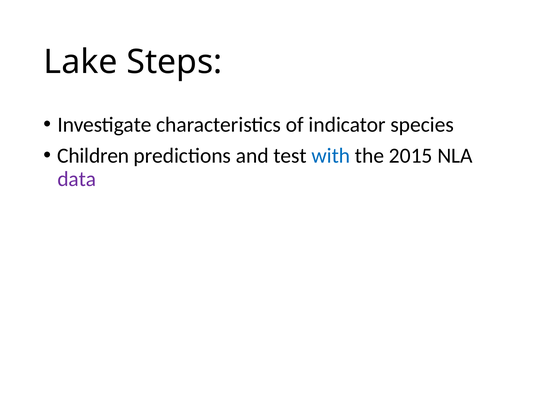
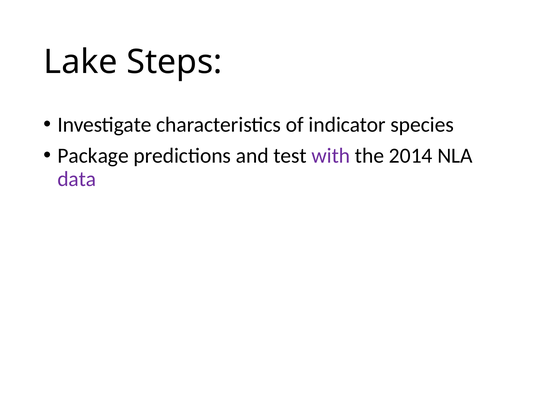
Children: Children -> Package (93, 156)
with colour: blue -> purple (331, 156)
2015: 2015 -> 2014 (411, 156)
